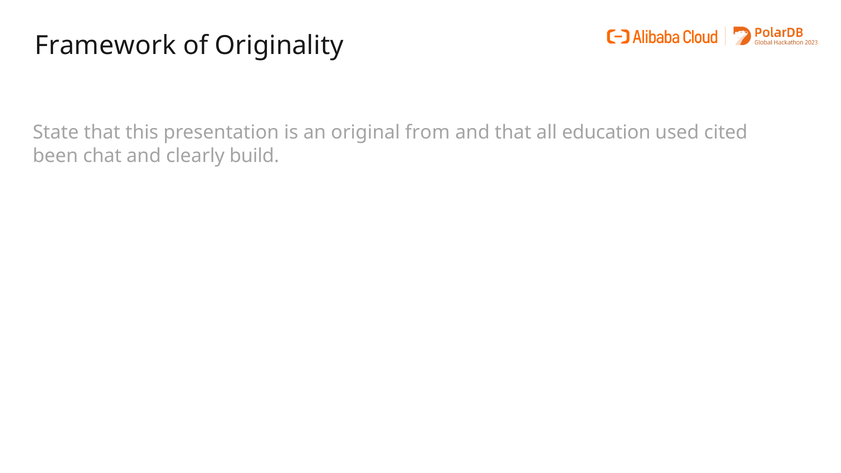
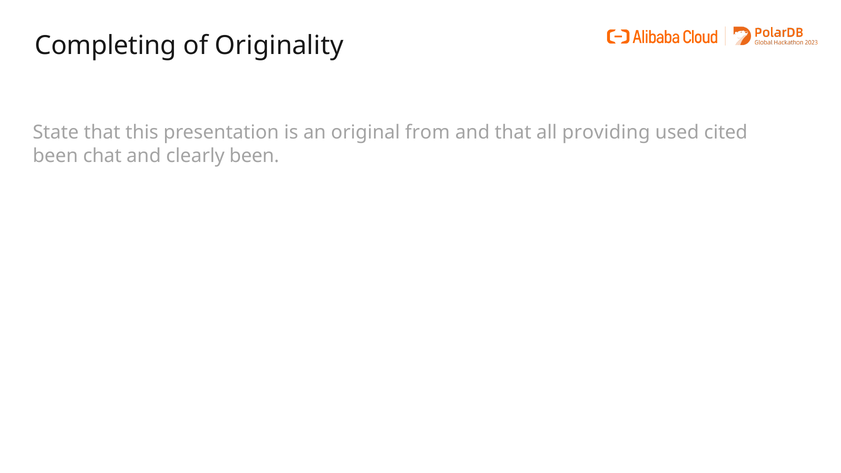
Framework: Framework -> Completing (106, 45)
education: education -> providing (606, 133)
clearly build: build -> been (254, 156)
